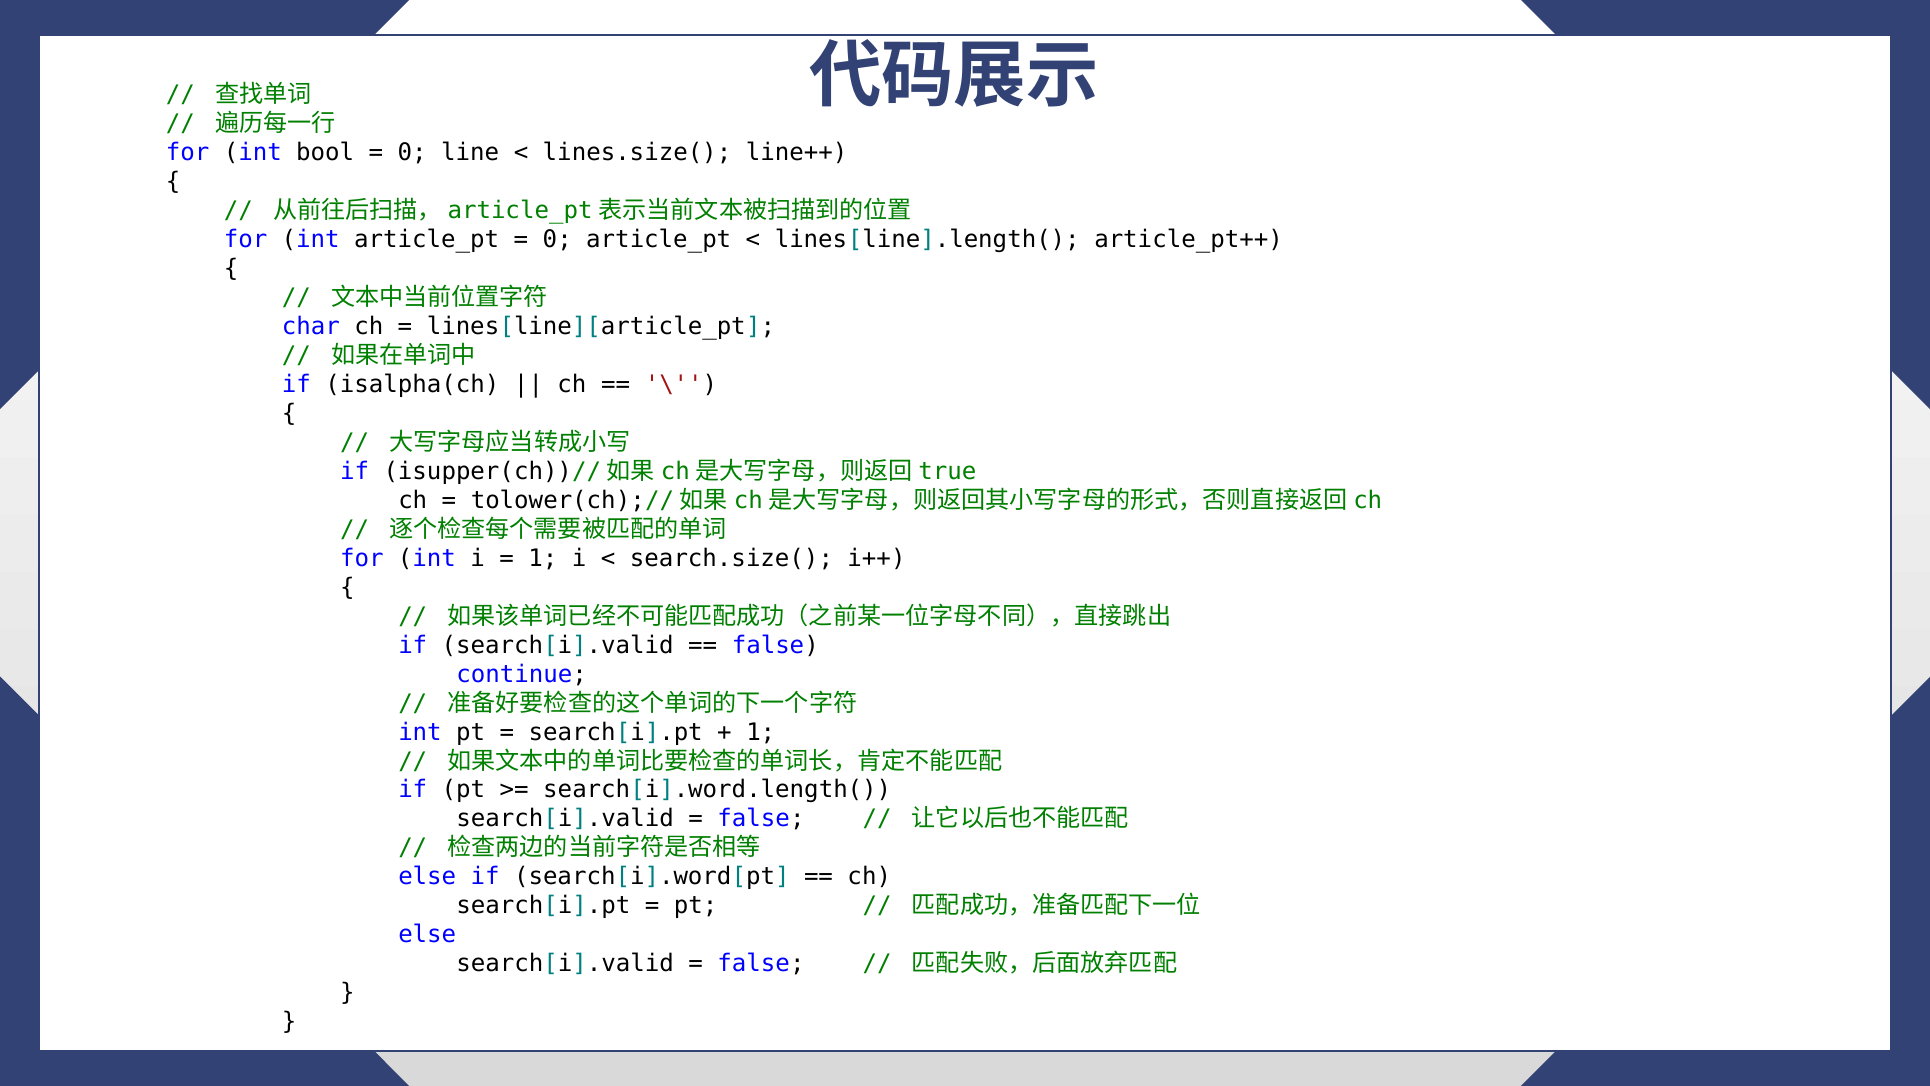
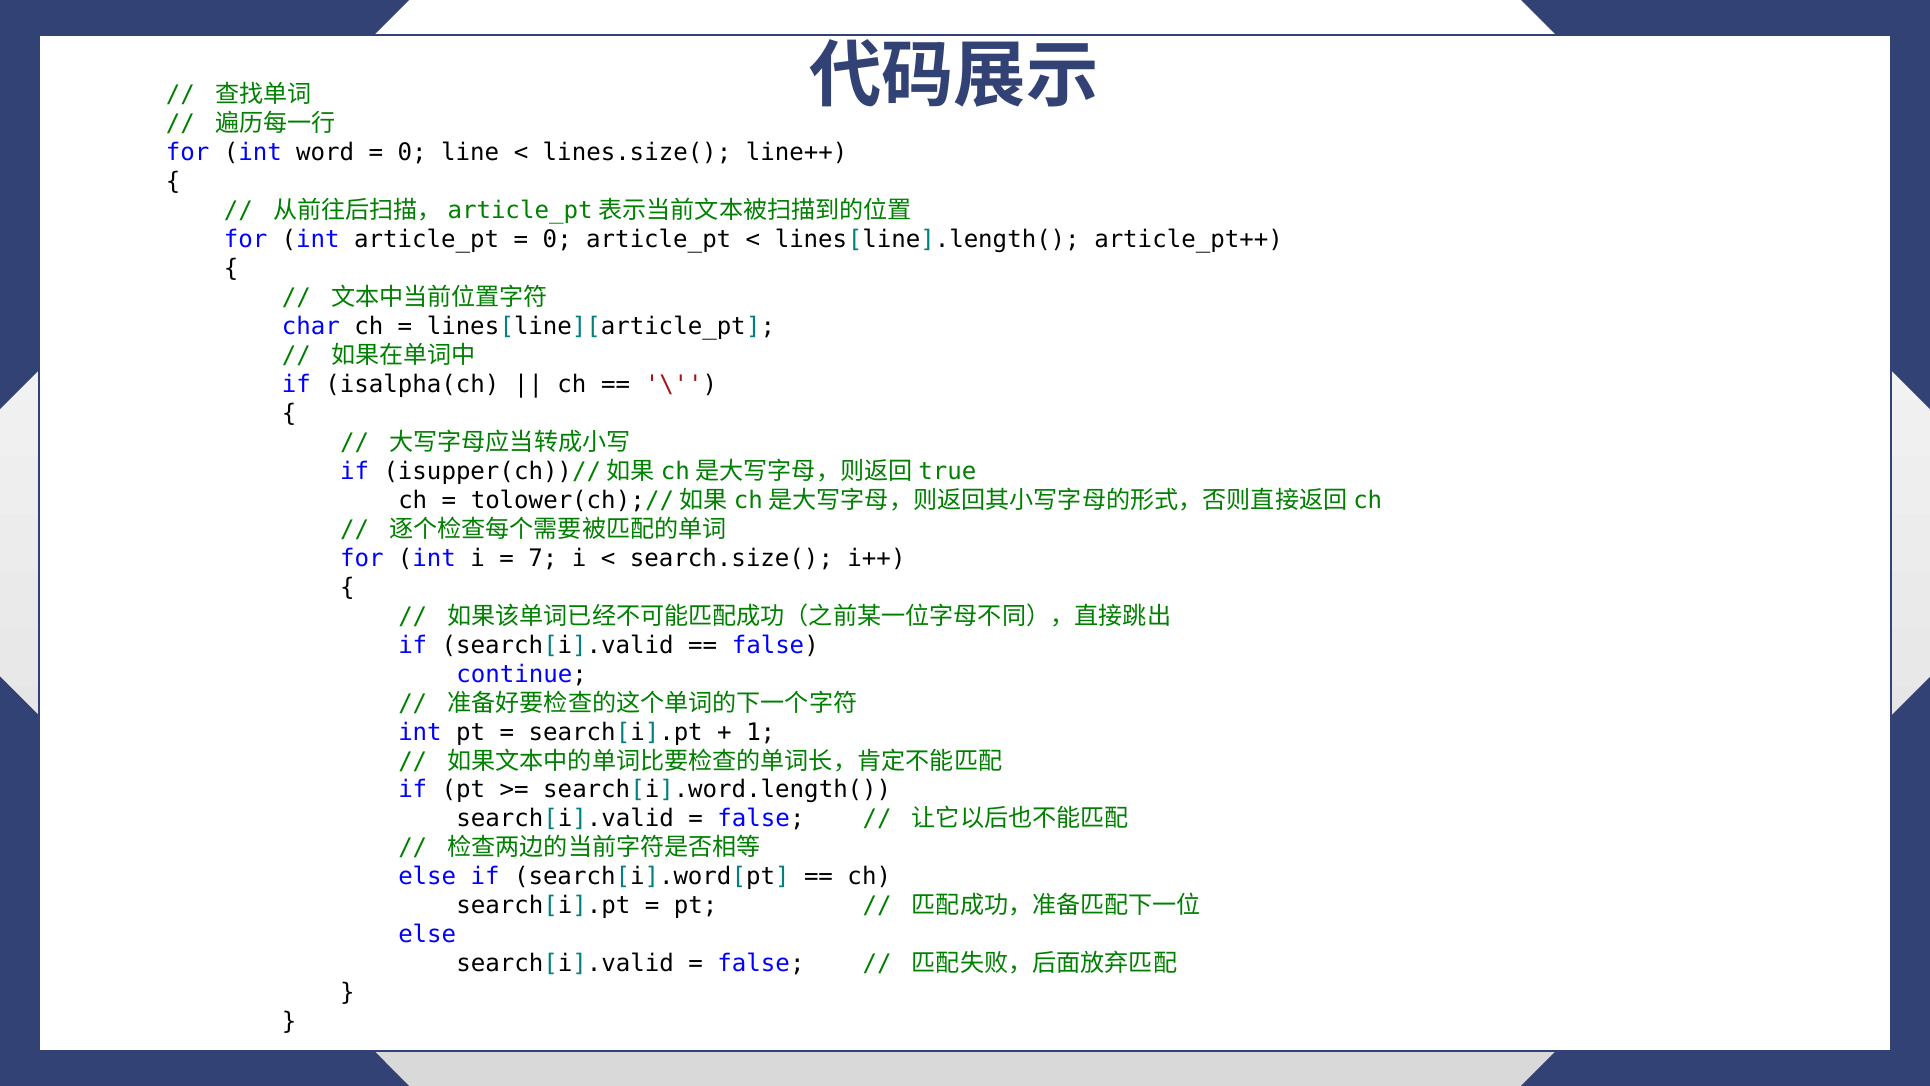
bool: bool -> word (325, 153)
1: 1 -> 7 (543, 558)
